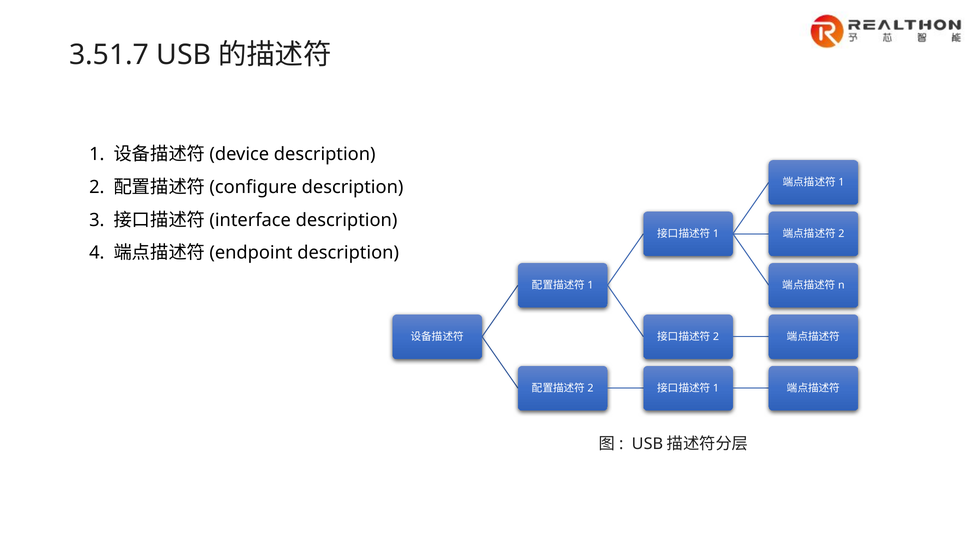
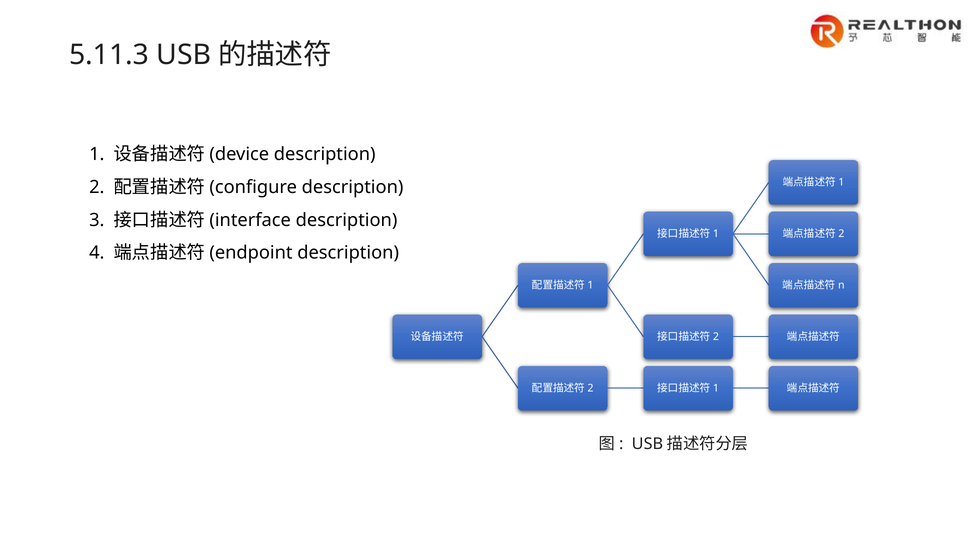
3.51.7: 3.51.7 -> 5.11.3 (109, 55)
